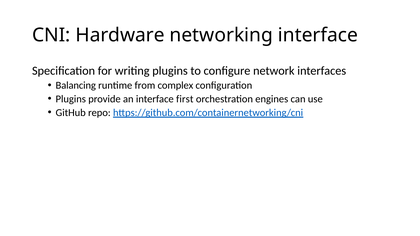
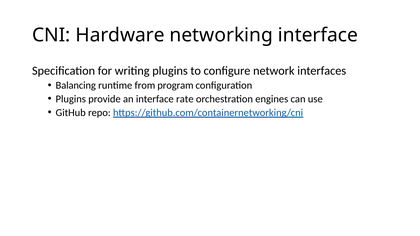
complex: complex -> program (175, 85)
first: first -> rate (185, 99)
